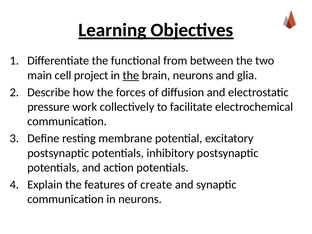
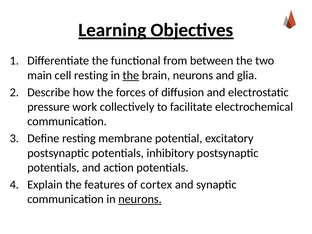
cell project: project -> resting (91, 75)
create: create -> cortex (156, 185)
neurons underline: none -> present (140, 199)
